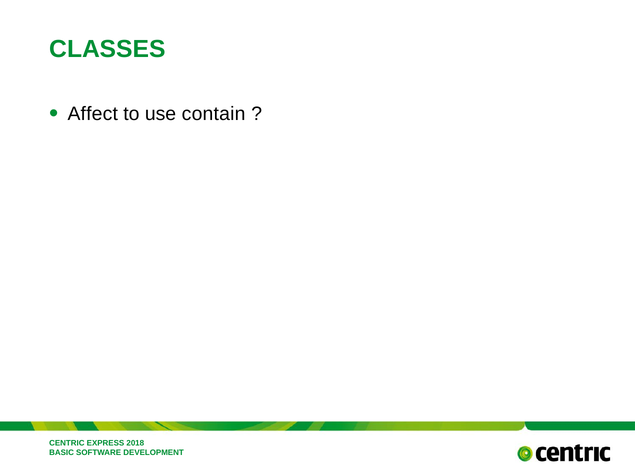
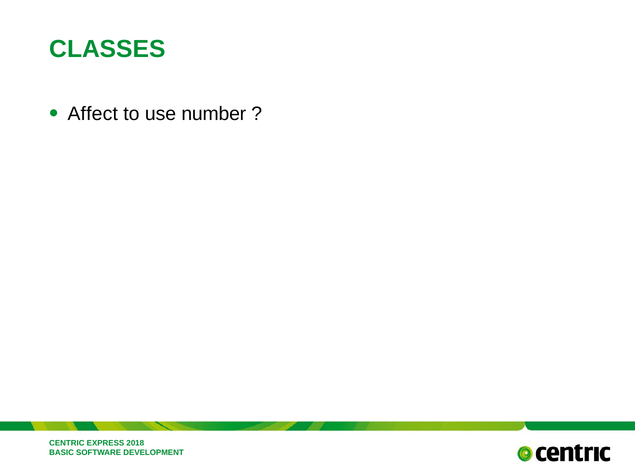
contain: contain -> number (214, 114)
